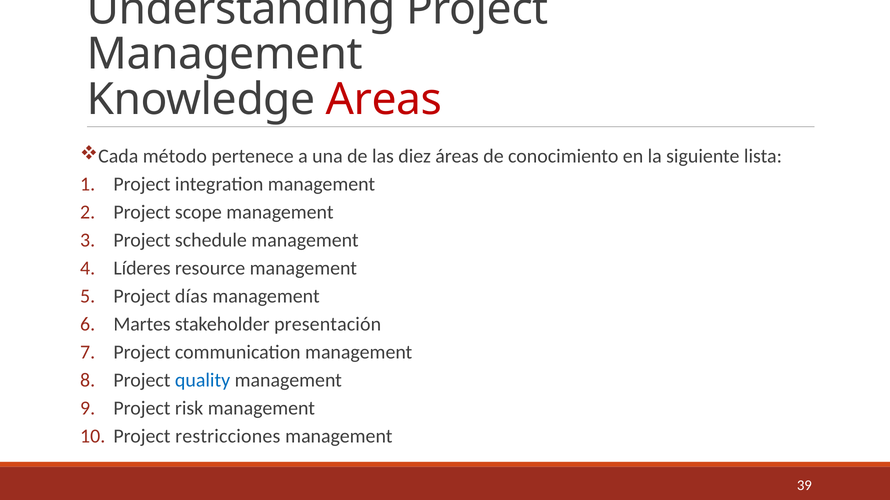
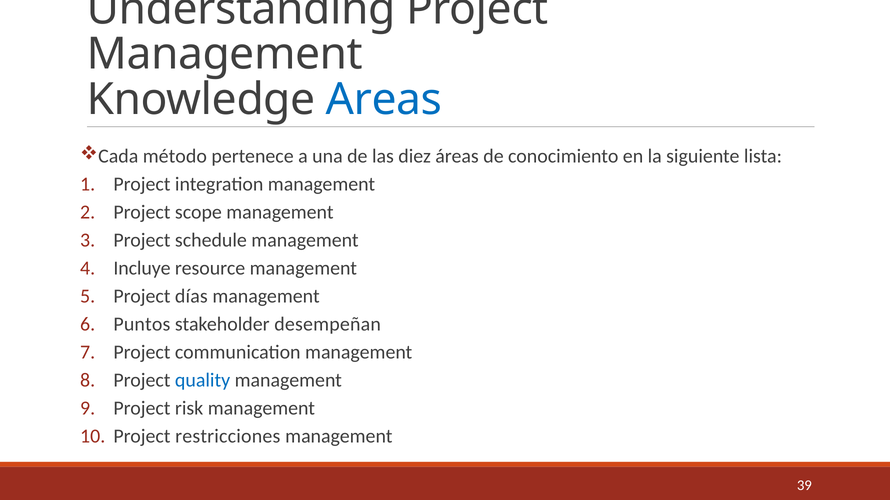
Areas colour: red -> blue (384, 100)
Líderes: Líderes -> Incluye (142, 269)
Martes: Martes -> Puntos (142, 325)
presentación: presentación -> desempeñan (328, 325)
